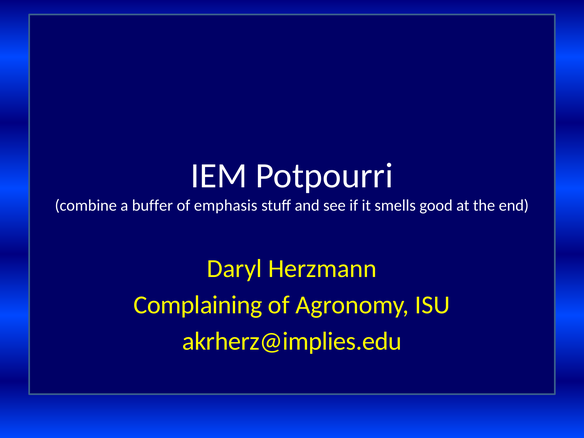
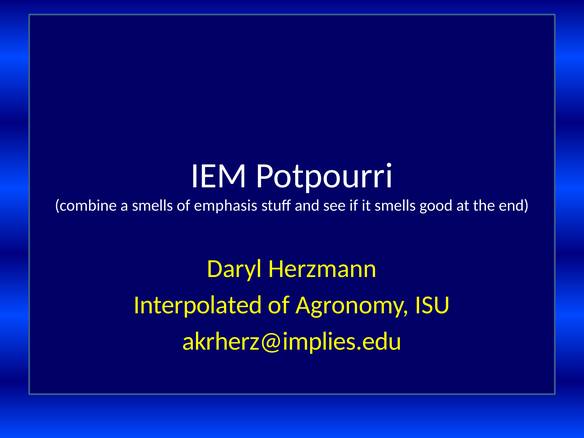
a buffer: buffer -> smells (152, 206)
Complaining: Complaining -> Interpolated (198, 305)
